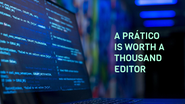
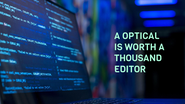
PRÁTICO: PRÁTICO -> OPTICAL (141, 36)
